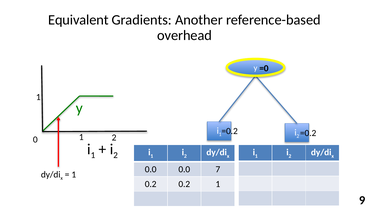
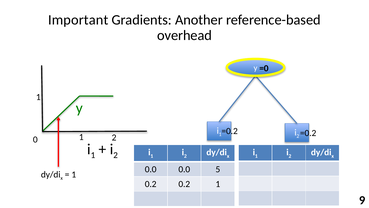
Equivalent: Equivalent -> Important (78, 20)
7: 7 -> 5 (218, 169)
